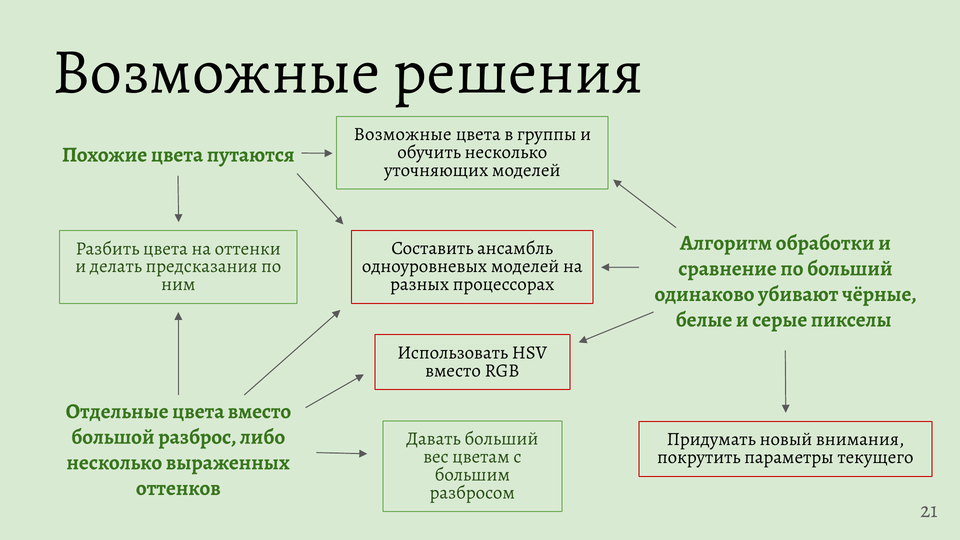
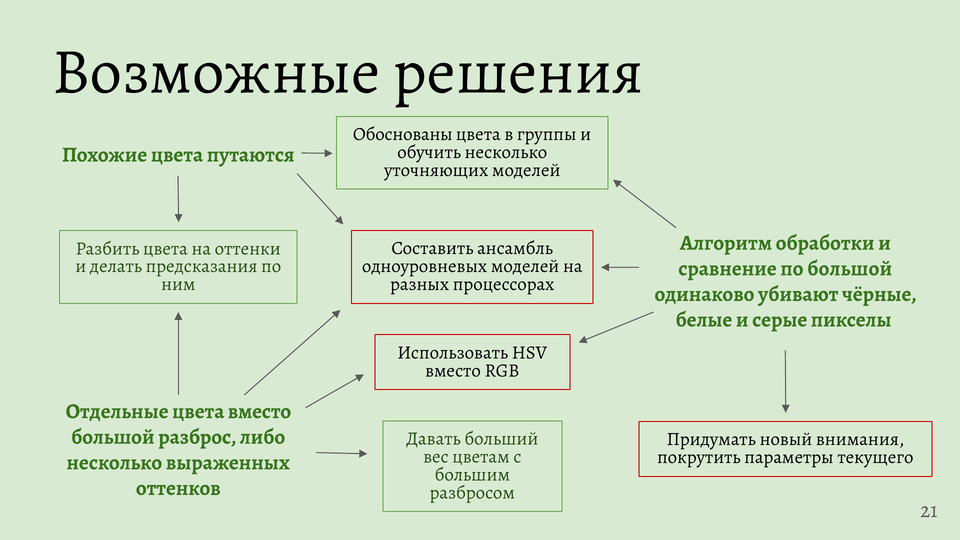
Возможные: Возможные -> Обоснованы (403, 134)
по больший: больший -> большой (850, 268)
